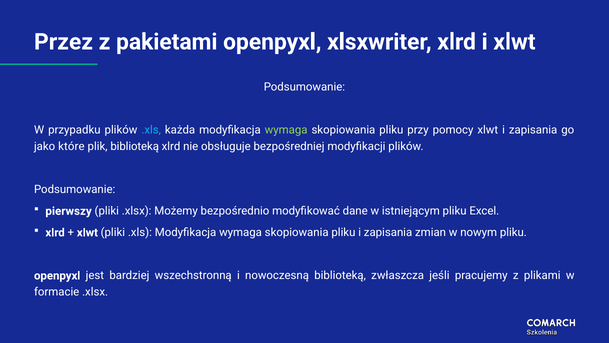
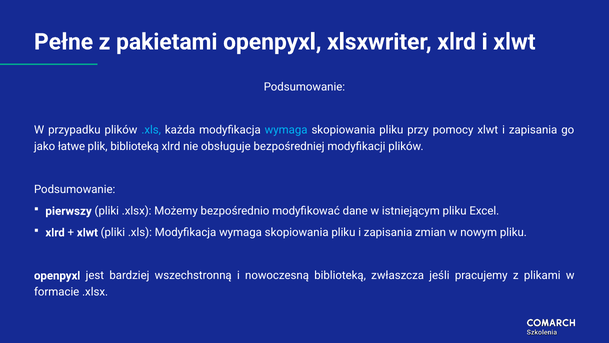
Przez: Przez -> Pełne (64, 42)
wymaga colour: light green -> light blue (286, 130)
które: które -> łatwe (71, 146)
